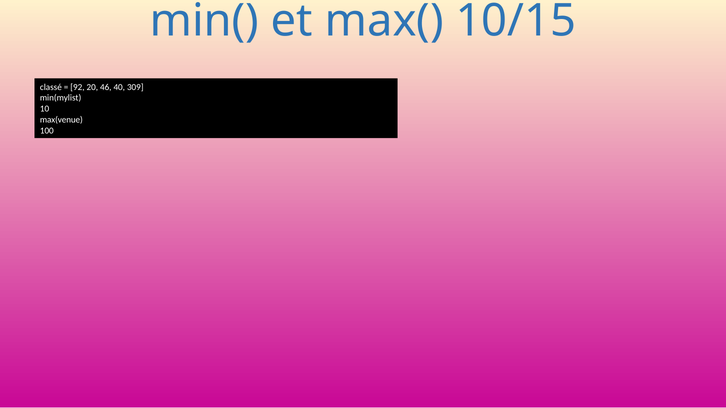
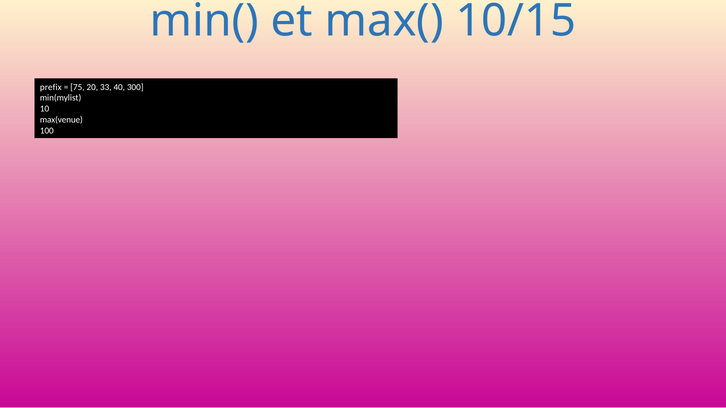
classé: classé -> prefix (51, 87)
92: 92 -> 75 (77, 87)
46: 46 -> 33 (106, 87)
309: 309 -> 300 (135, 87)
